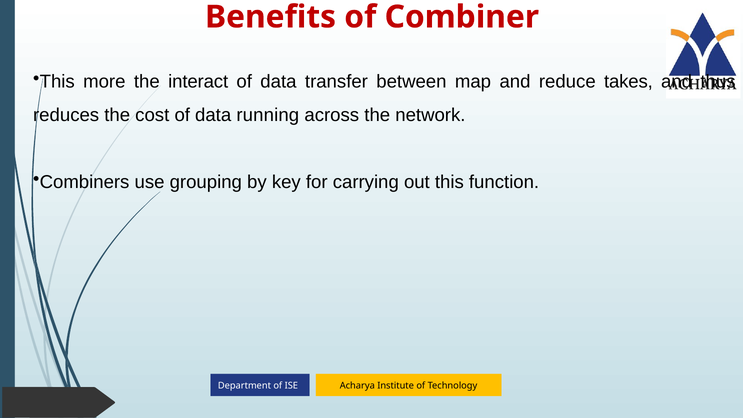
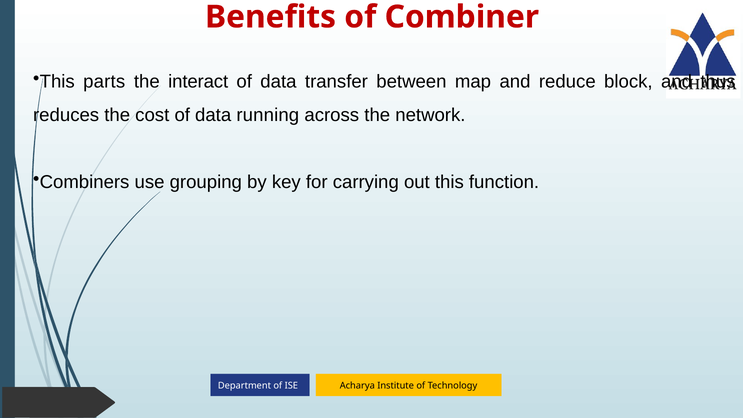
more: more -> parts (104, 82)
takes: takes -> block (628, 82)
